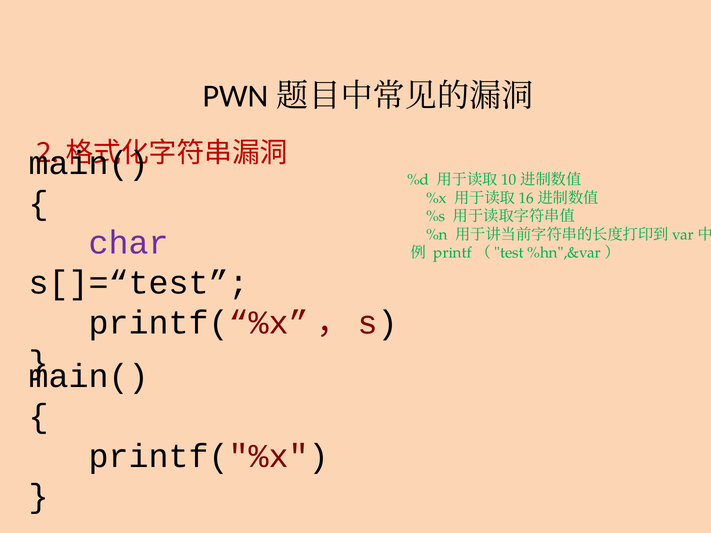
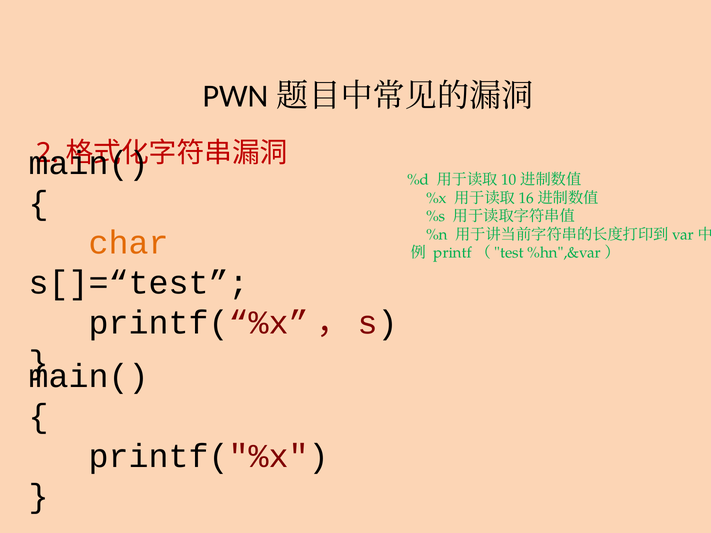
char colour: purple -> orange (129, 243)
